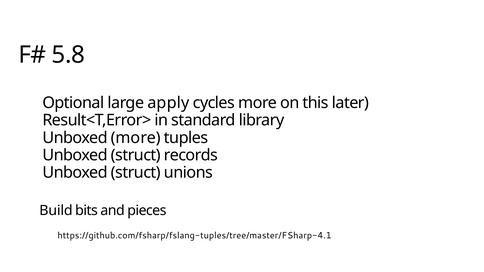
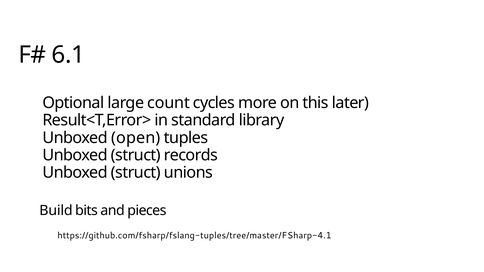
5.8: 5.8 -> 6.1 (68, 55)
apply: apply -> count (169, 103)
Unboxed more: more -> open (136, 138)
